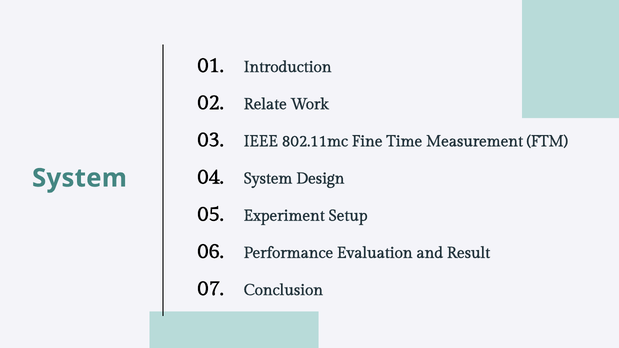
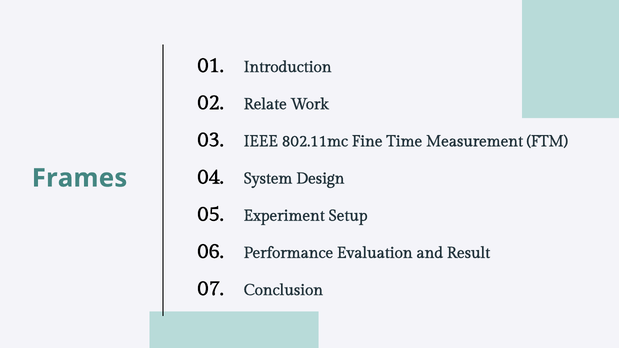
System: System -> Frames (80, 178)
